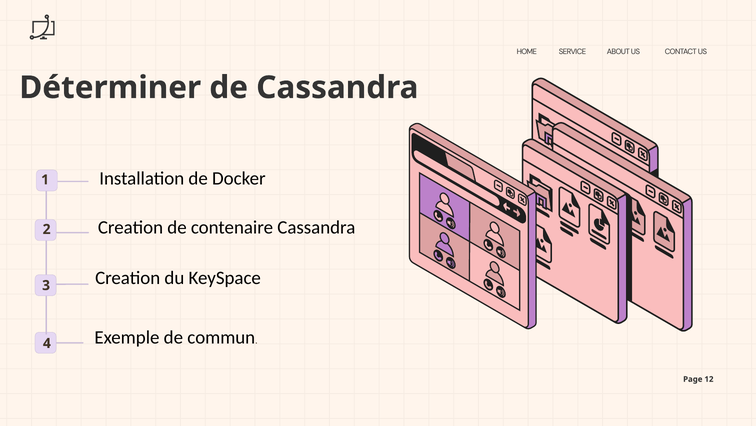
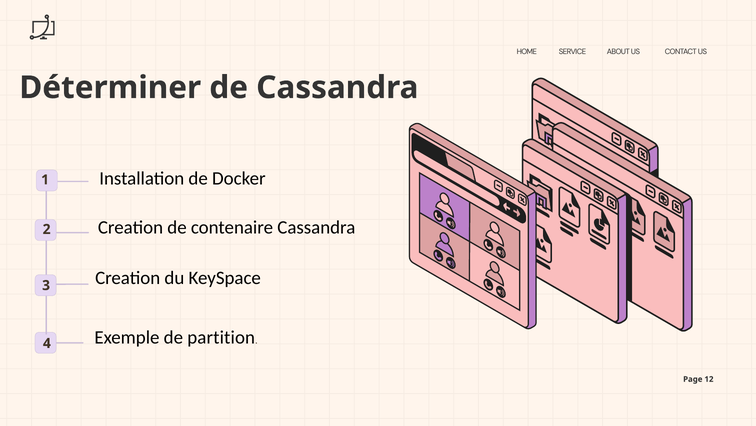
commun: commun -> partition (221, 337)
